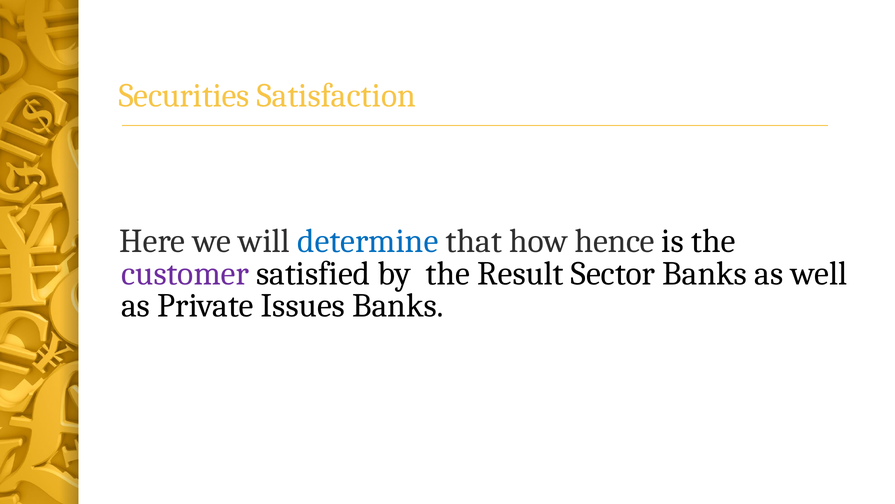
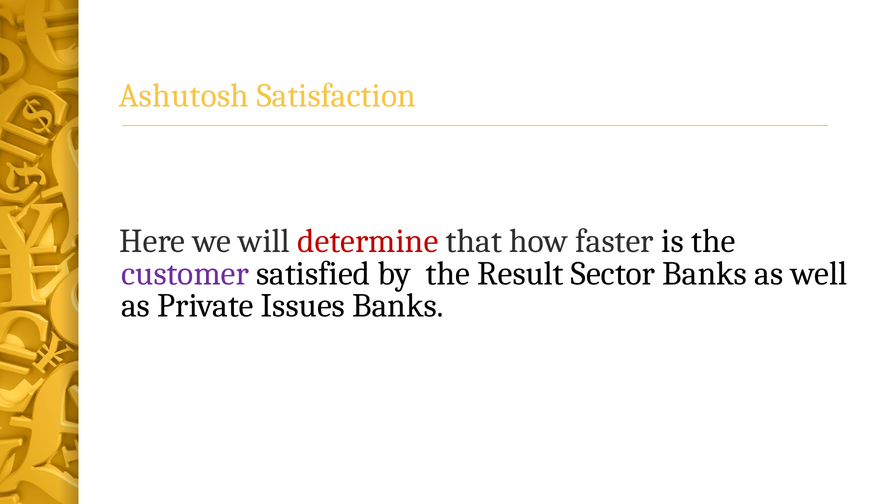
Securities: Securities -> Ashutosh (184, 96)
determine colour: blue -> red (368, 241)
hence: hence -> faster (615, 241)
